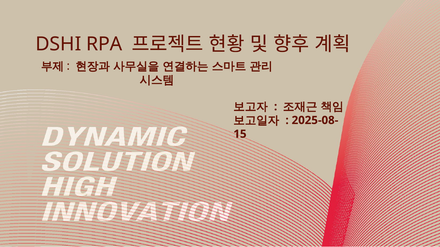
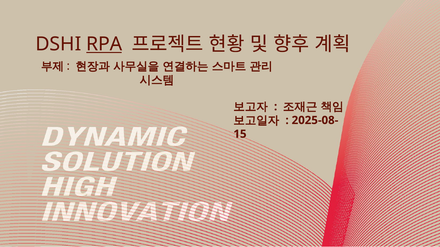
RPA underline: none -> present (104, 44)
